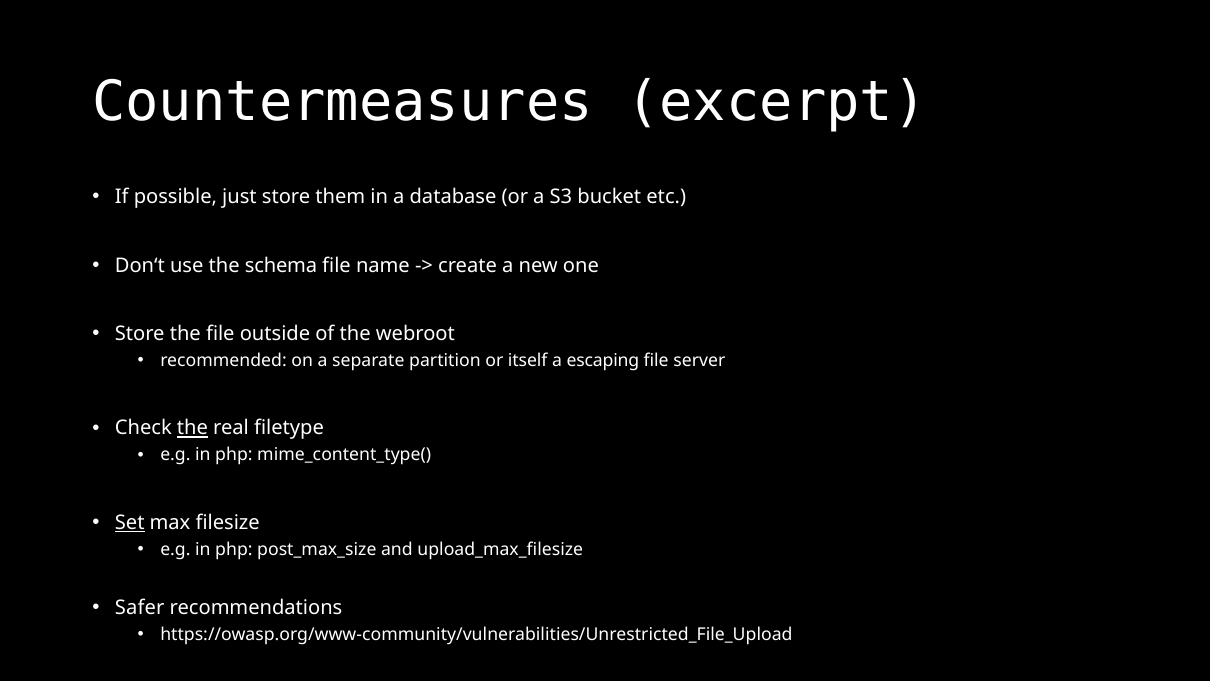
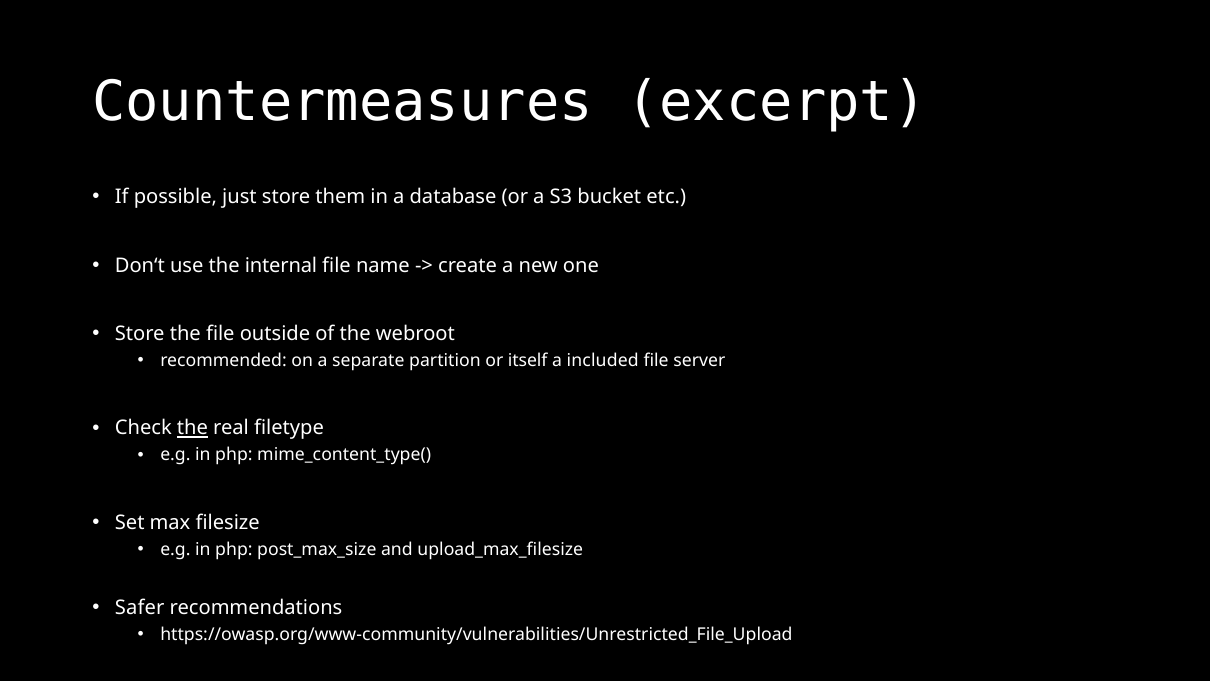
schema: schema -> internal (281, 265)
escaping: escaping -> included (603, 361)
Set underline: present -> none (130, 522)
